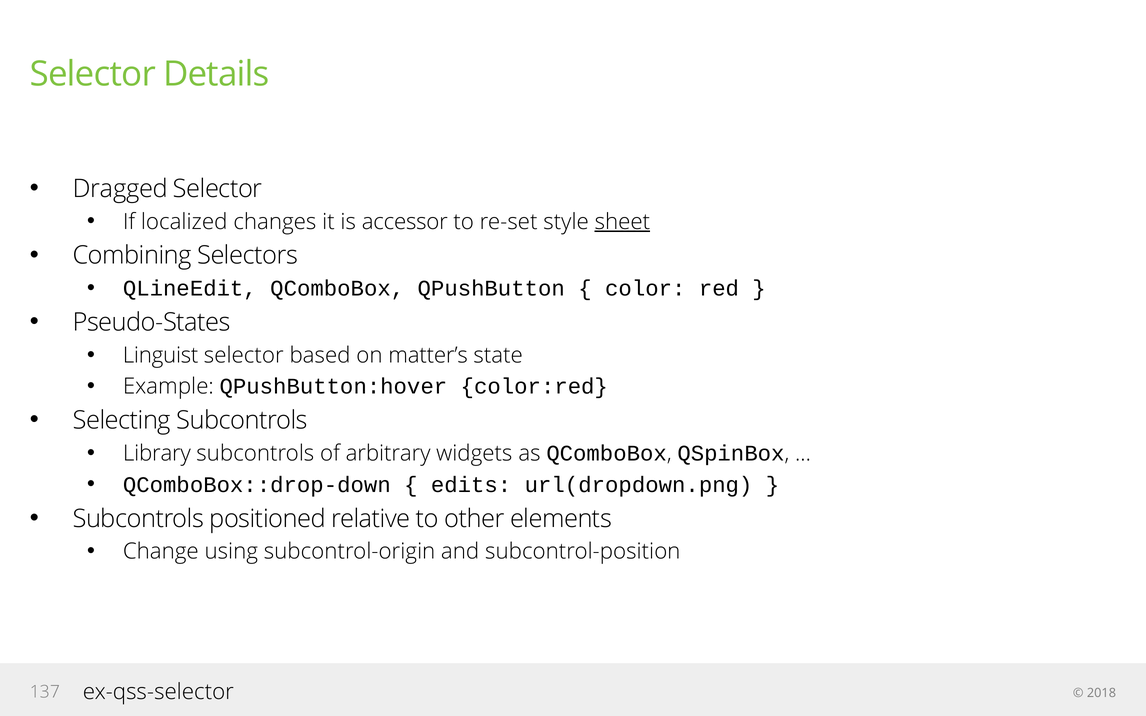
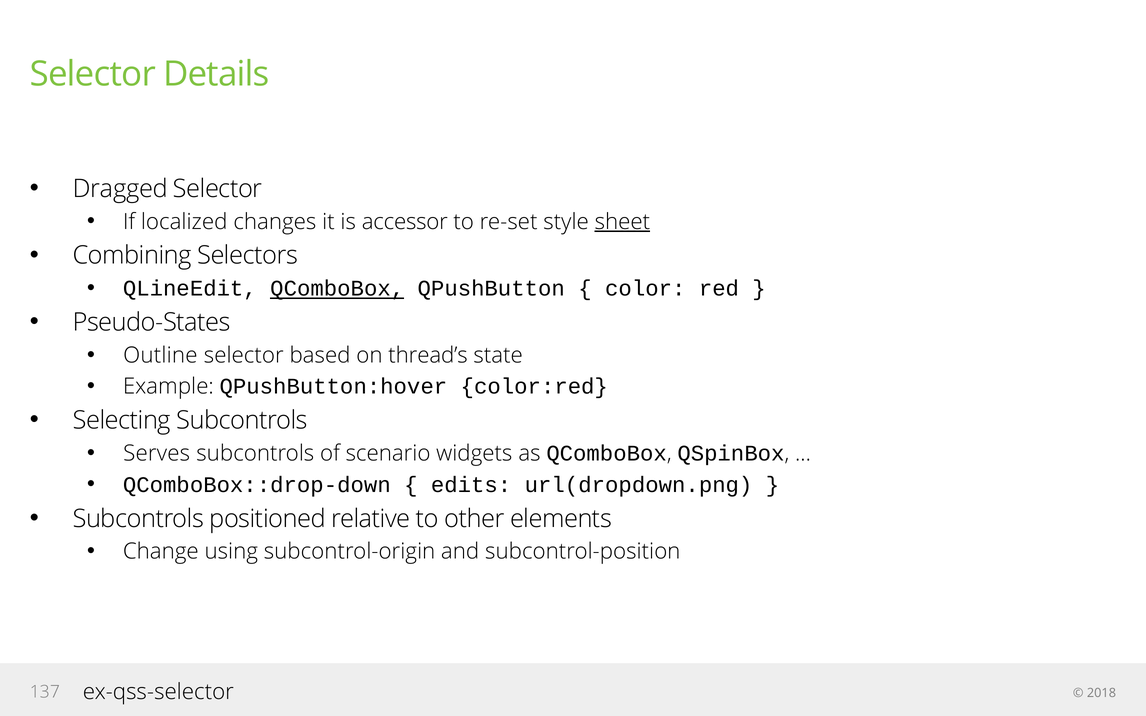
QComboBox underline: none -> present (337, 289)
Linguist: Linguist -> Outline (160, 355)
matter’s: matter’s -> thread’s (428, 355)
Library: Library -> Serves (157, 454)
arbitrary: arbitrary -> scenario (388, 454)
